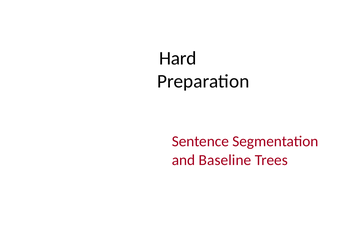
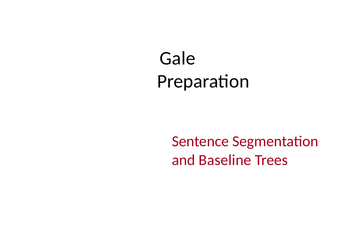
Hard: Hard -> Gale (178, 58)
